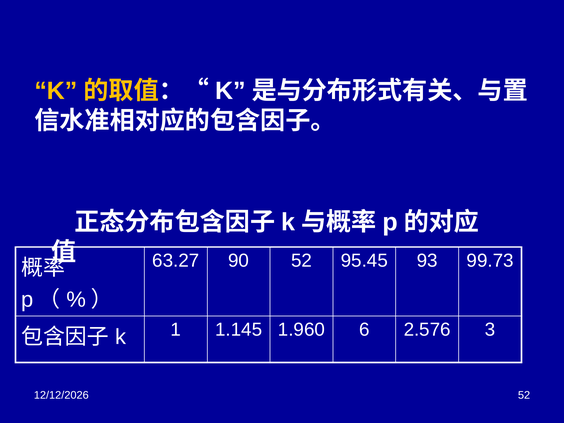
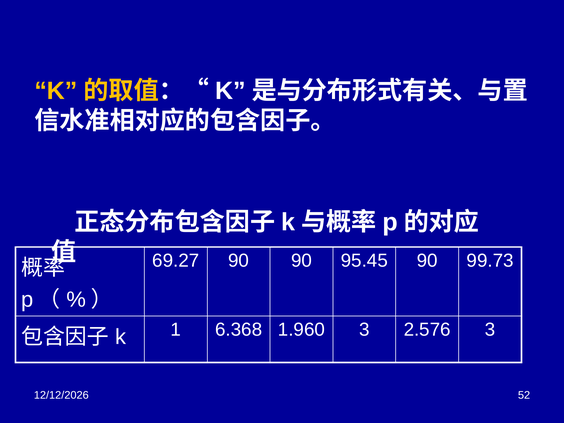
63.27: 63.27 -> 69.27 (176, 261)
90 52: 52 -> 90 (302, 261)
95.45 93: 93 -> 90 (427, 261)
1.145: 1.145 -> 6.368 (239, 330)
1.960 6: 6 -> 3 (364, 330)
